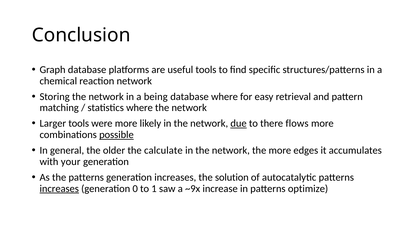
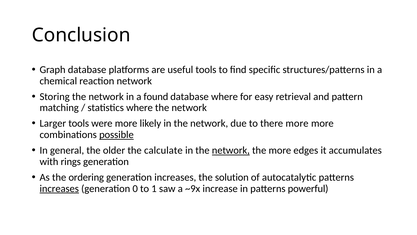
being: being -> found (156, 96)
due underline: present -> none (239, 123)
there flows: flows -> more (297, 123)
network underline: none -> present (231, 150)
your: your -> rings (71, 161)
the patterns: patterns -> ordering (86, 177)
optimize: optimize -> powerful (308, 188)
